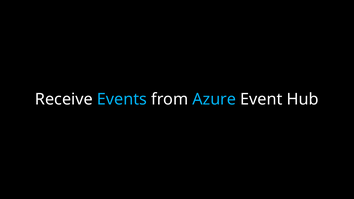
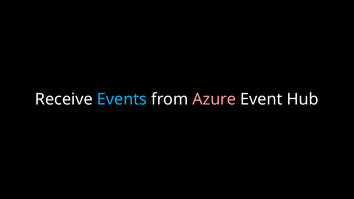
Azure colour: light blue -> pink (214, 99)
